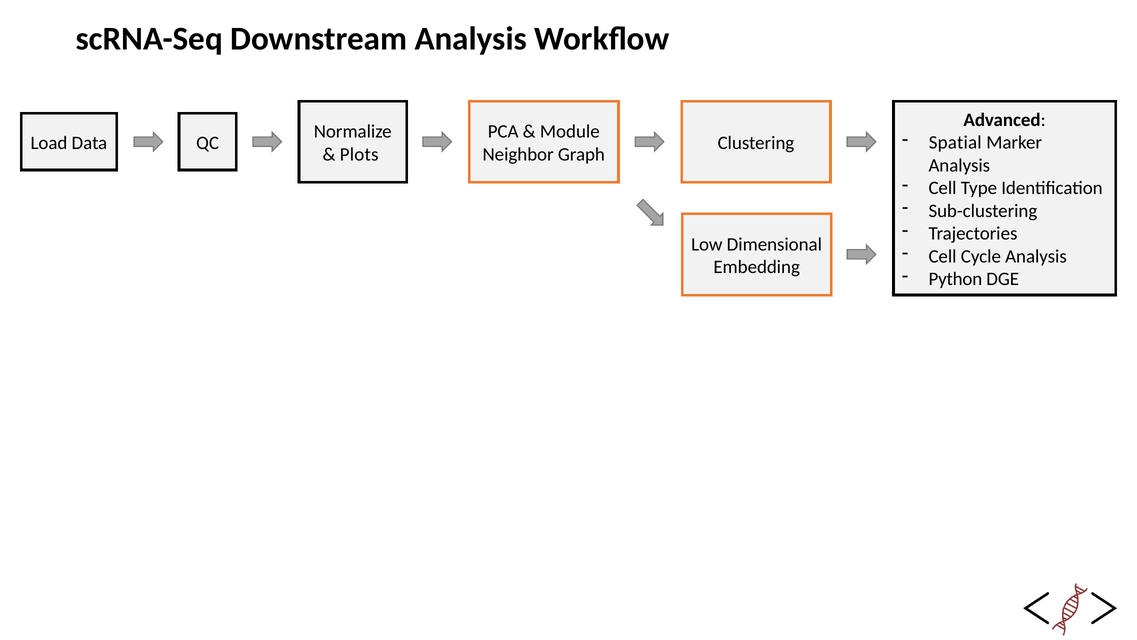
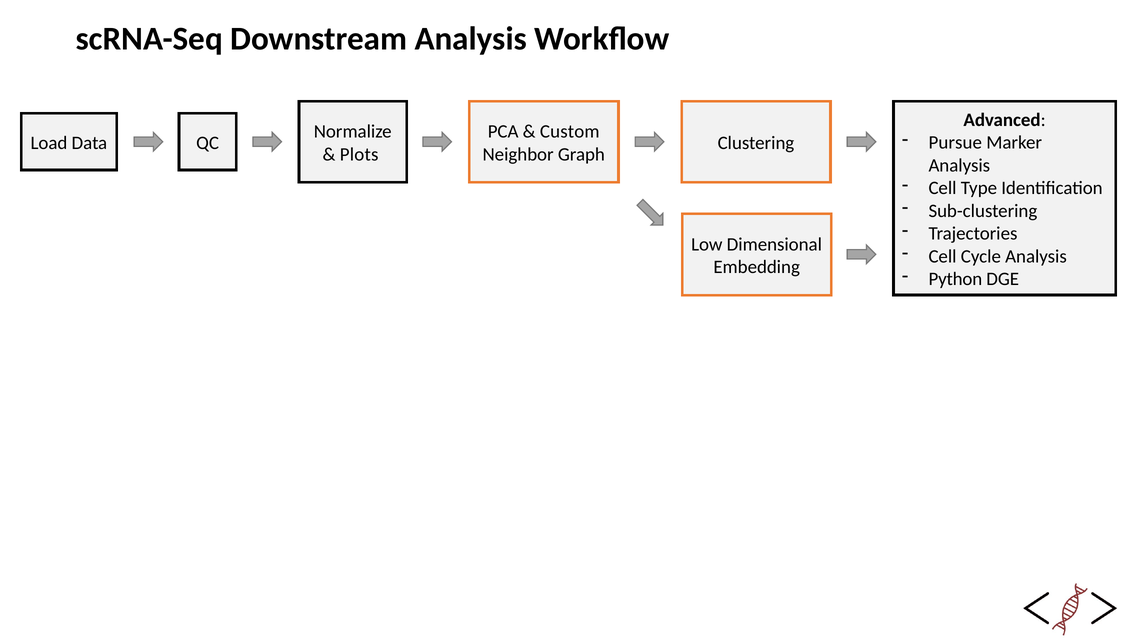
Module: Module -> Custom (570, 132)
Spatial: Spatial -> Pursue (955, 142)
